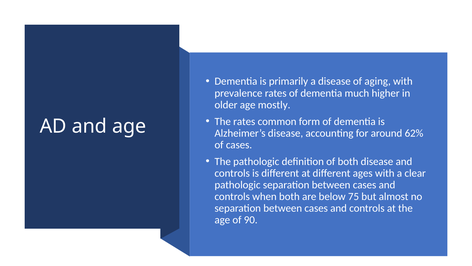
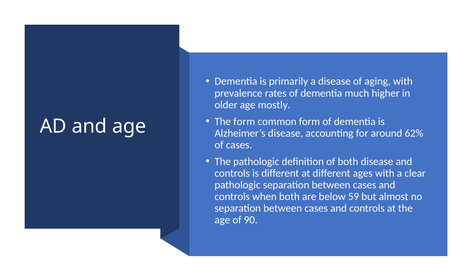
The rates: rates -> form (244, 121)
75: 75 -> 59 (354, 196)
